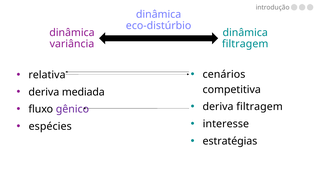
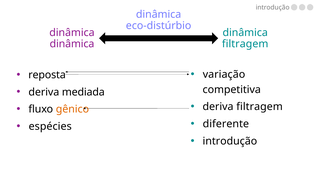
variância: variância -> dinâmica (72, 44)
cenários: cenários -> variação (224, 74)
relativa: relativa -> reposta (47, 75)
gênico colour: purple -> orange (72, 109)
interesse: interesse -> diferente (226, 124)
estratégias: estratégias -> introdução (230, 141)
